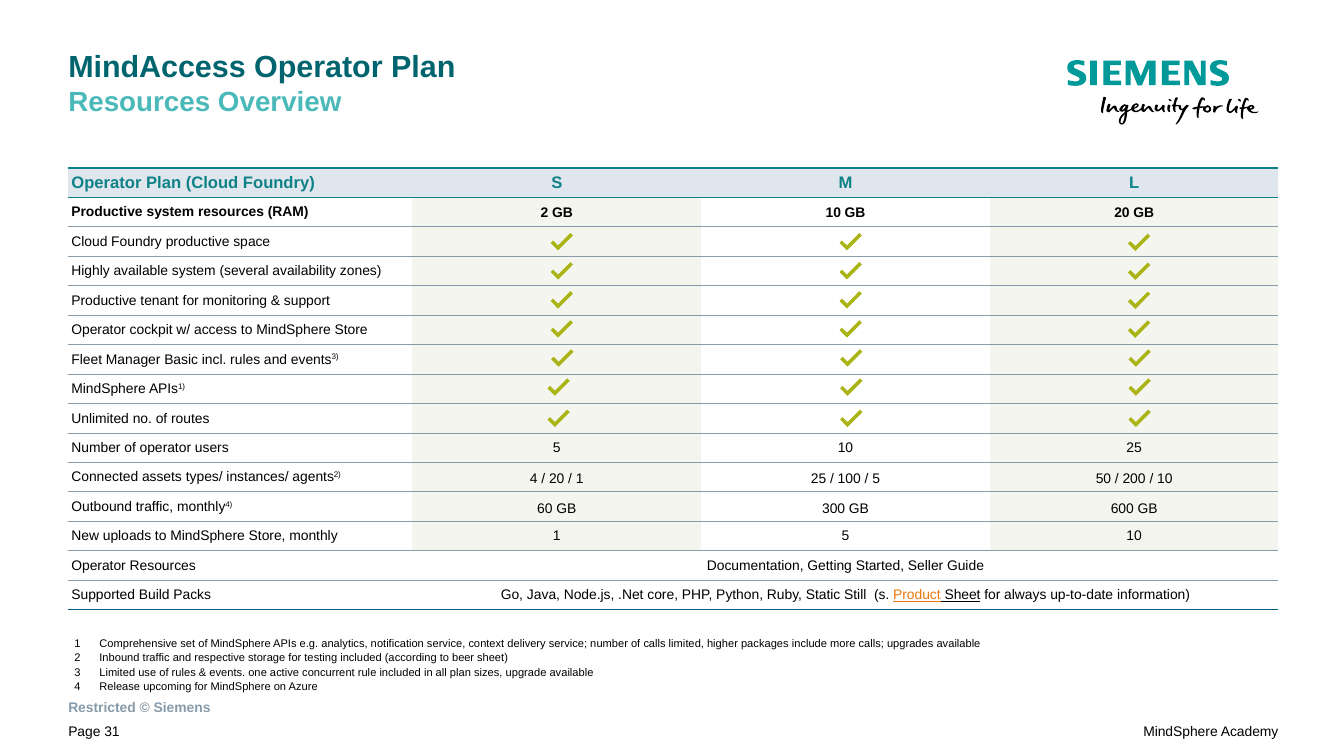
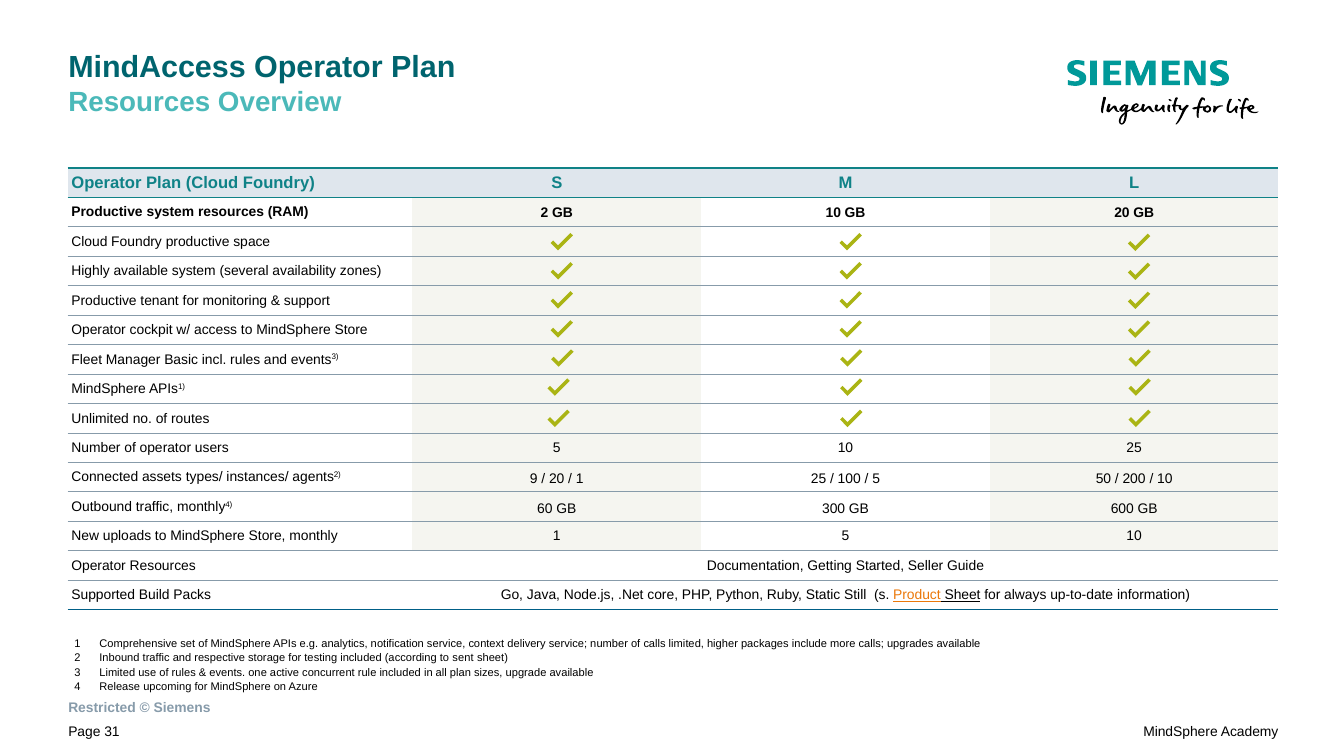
agents2 4: 4 -> 9 (534, 479)
beer: beer -> sent (463, 658)
